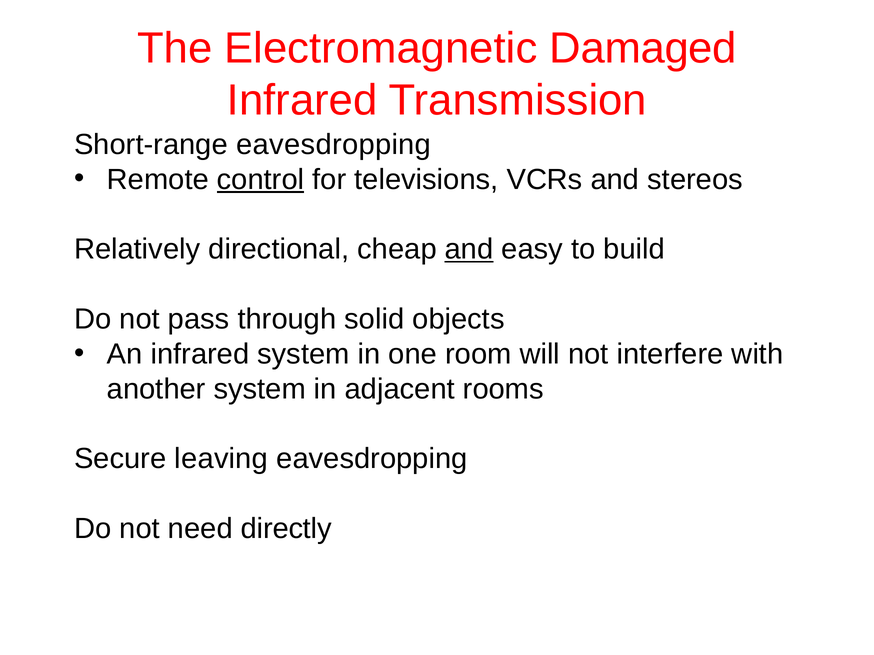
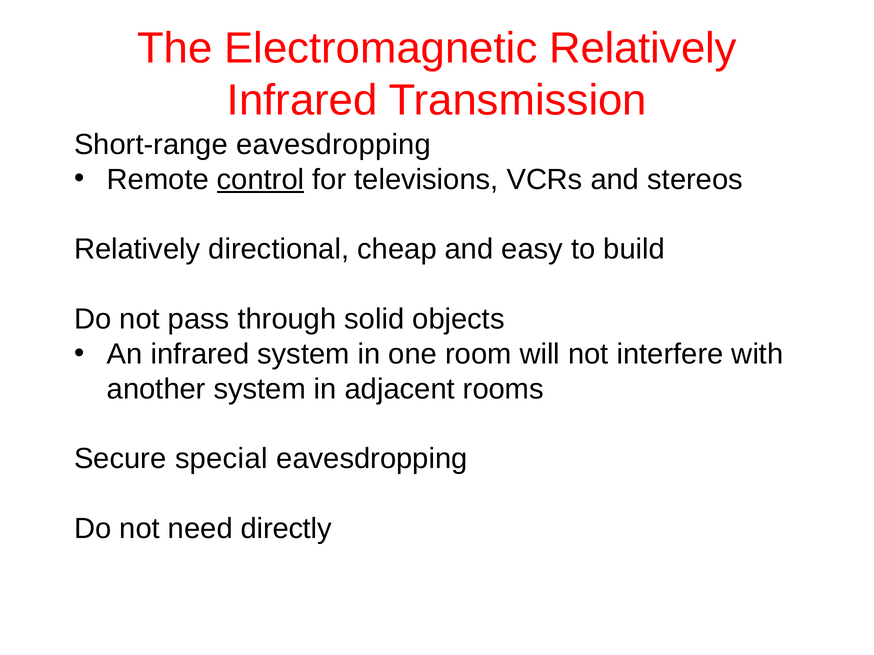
Electromagnetic Damaged: Damaged -> Relatively (643, 48)
and underline: present -> none (469, 249)
leaving: leaving -> special (221, 459)
